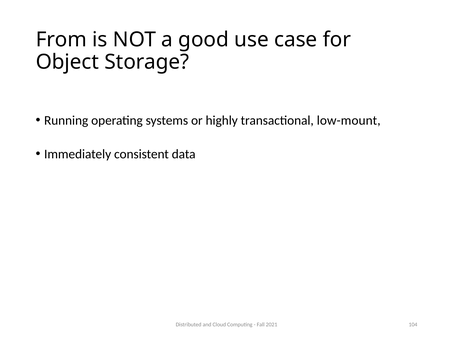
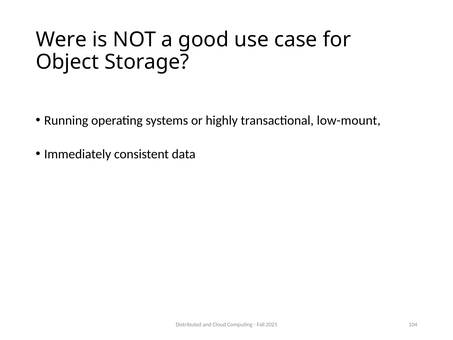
From: From -> Were (61, 40)
